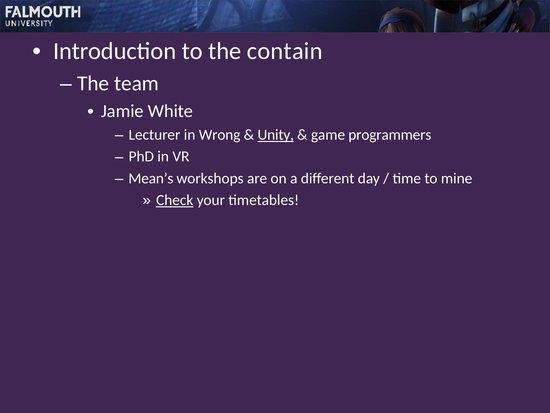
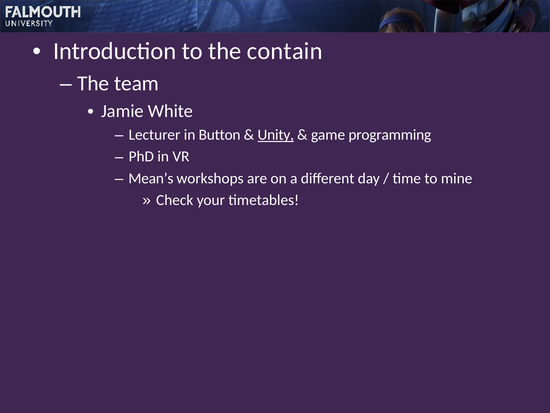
Wrong: Wrong -> Button (220, 135)
programmers: programmers -> programming (390, 135)
Check underline: present -> none (175, 200)
